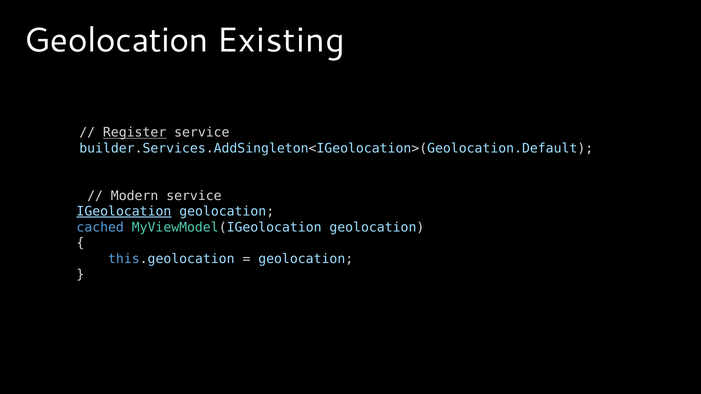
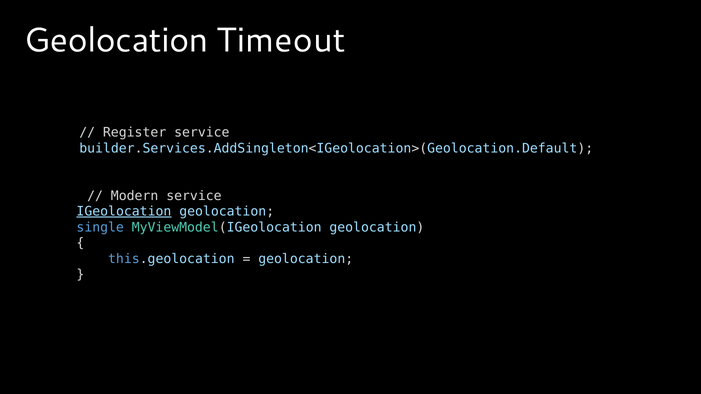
Existing: Existing -> Timeout (281, 40)
Register underline: present -> none (135, 133)
cached: cached -> single (100, 227)
